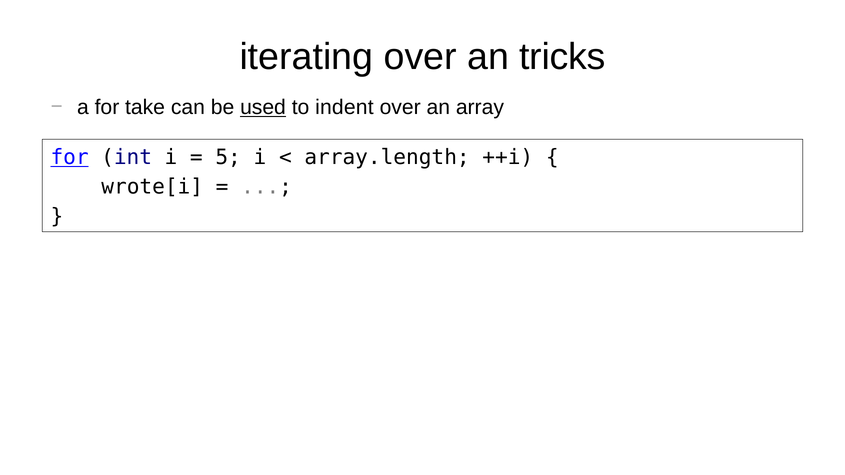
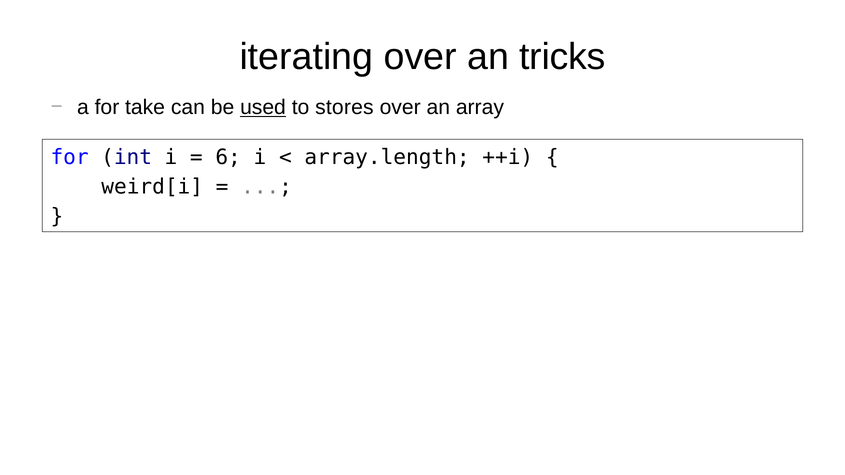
indent: indent -> stores (344, 107)
for underline: present -> none (70, 158)
5: 5 -> 6 (228, 158)
wrote[i: wrote[i -> weird[i (152, 187)
